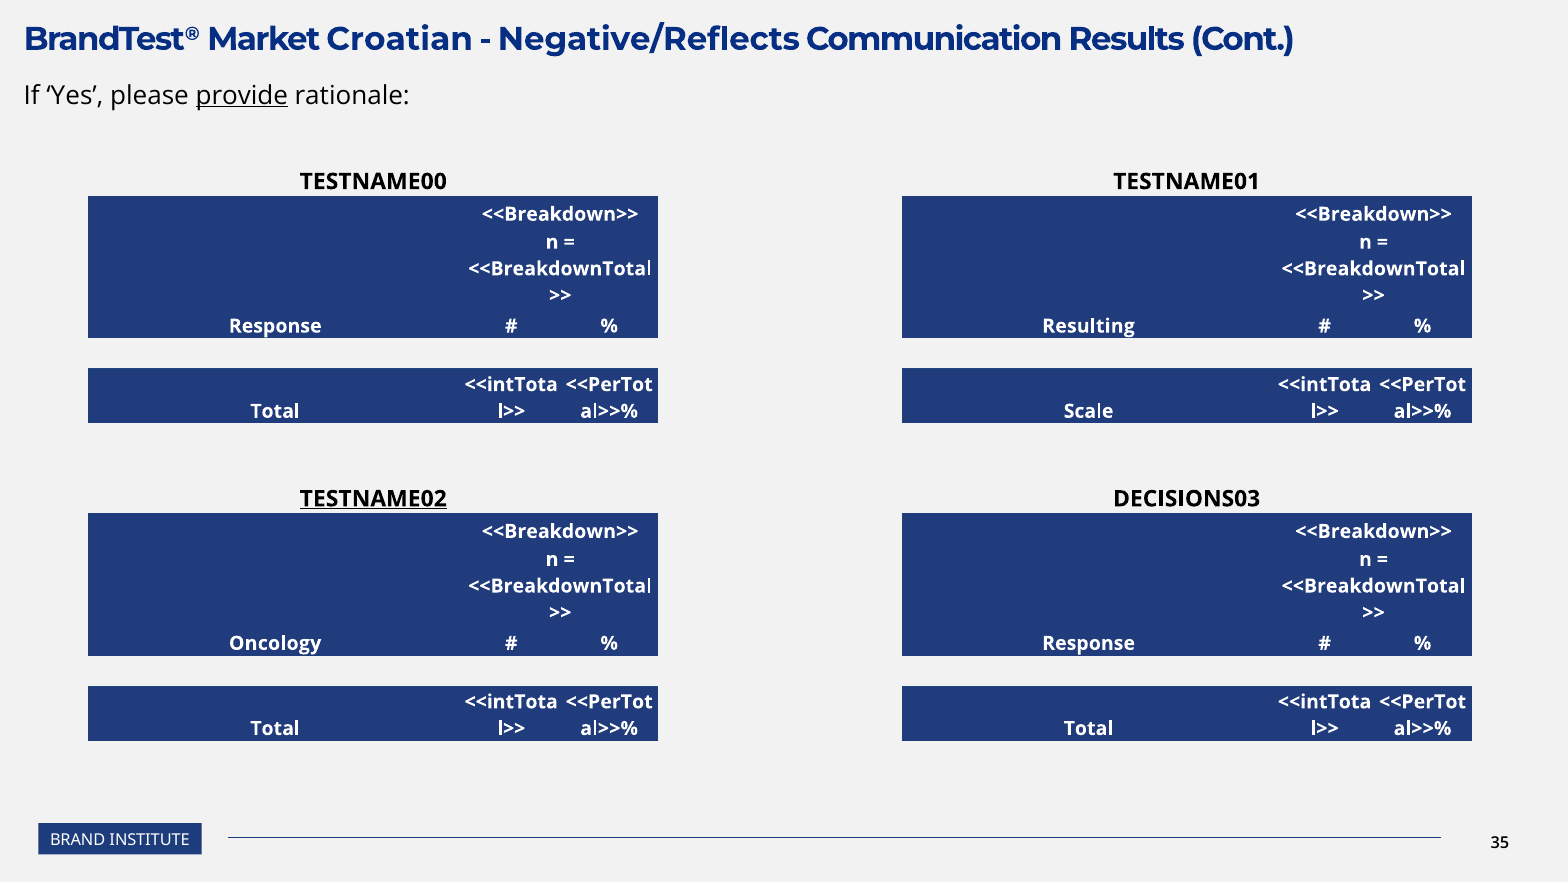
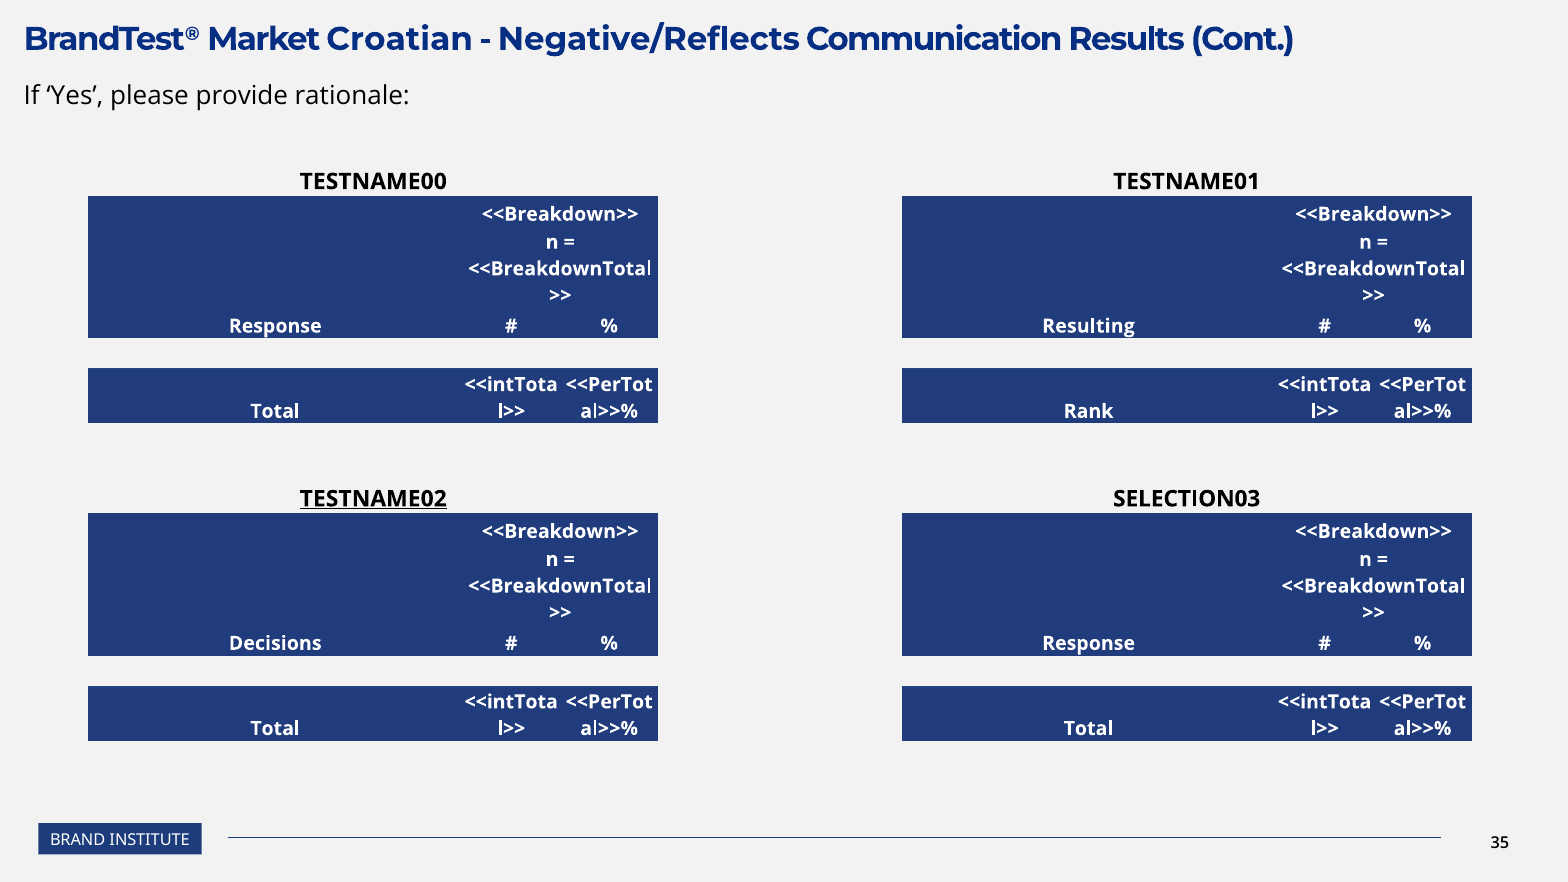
provide underline: present -> none (242, 95)
Scale: Scale -> Rank (1089, 411)
DECISIONS03: DECISIONS03 -> SELECTION03 (1187, 499)
Oncology: Oncology -> Decisions (275, 643)
